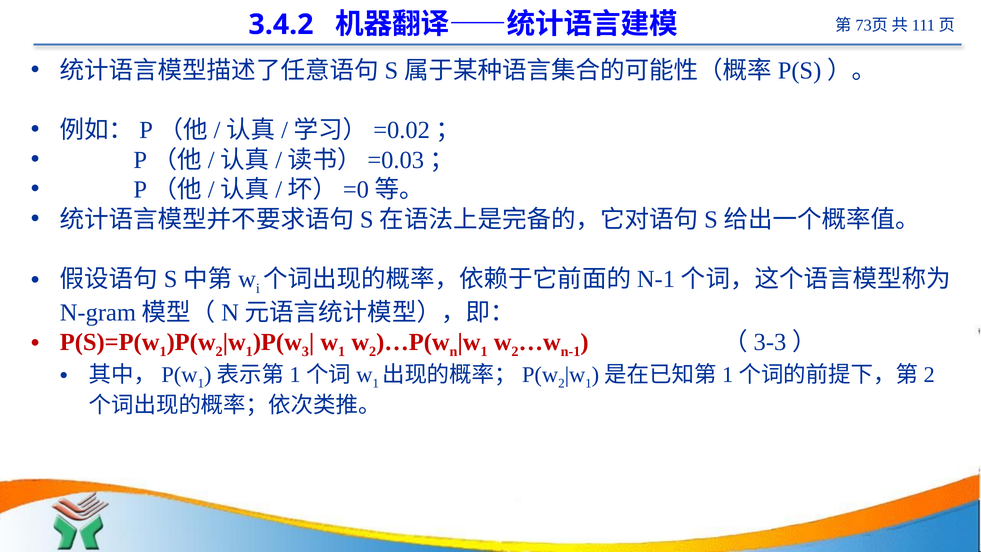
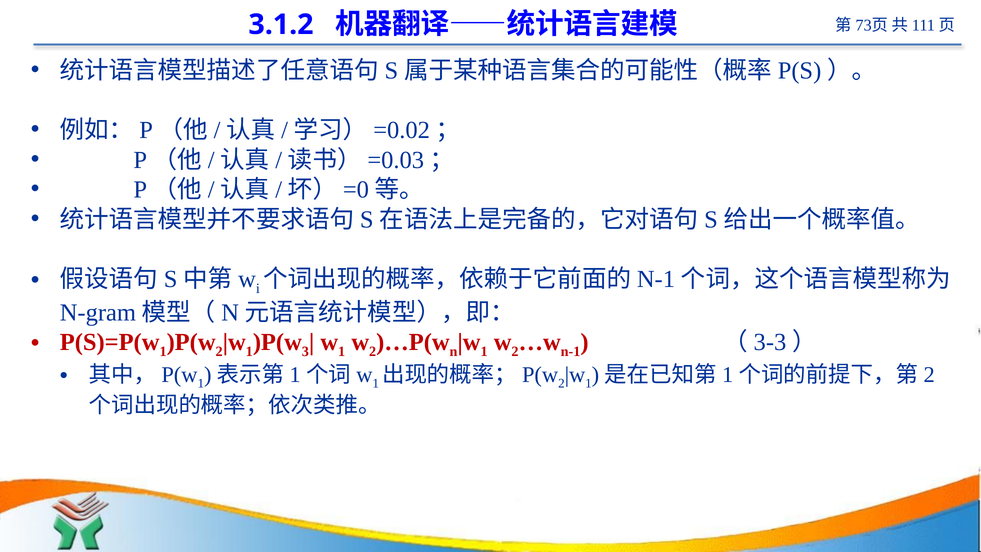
3.4.2: 3.4.2 -> 3.1.2 (281, 25)
